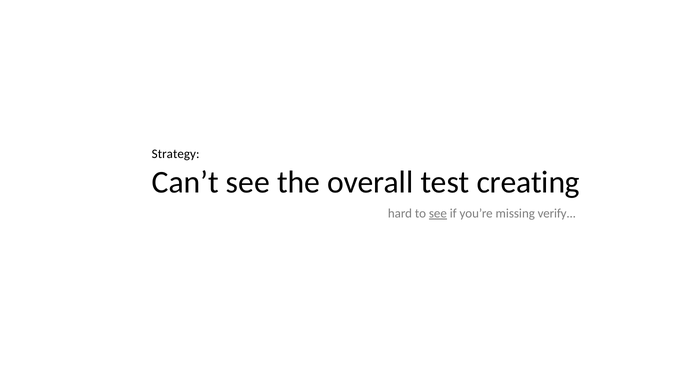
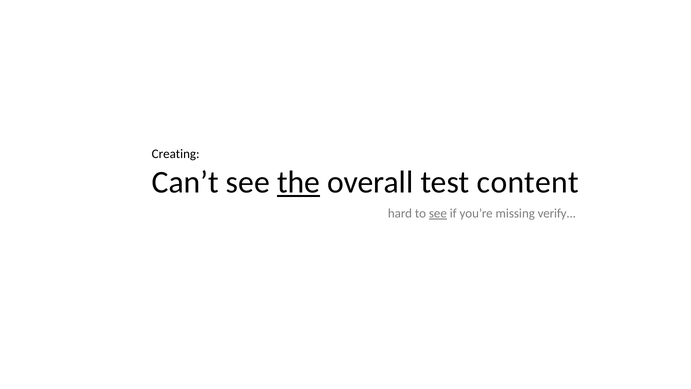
Strategy: Strategy -> Creating (176, 154)
the underline: none -> present (299, 182)
creating: creating -> content (528, 182)
